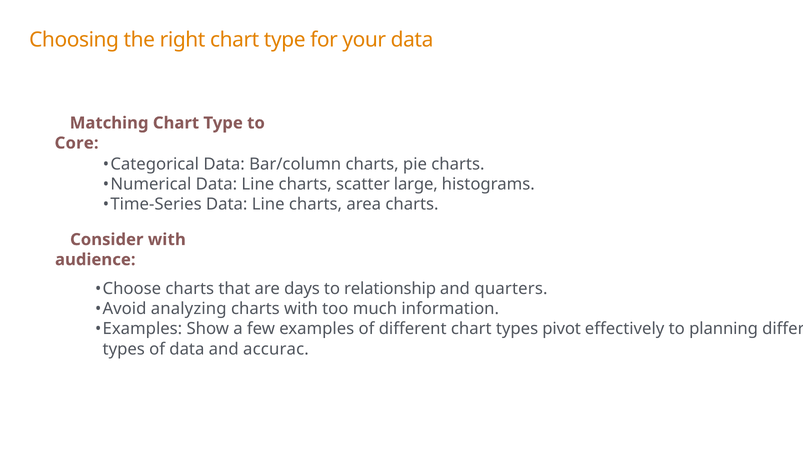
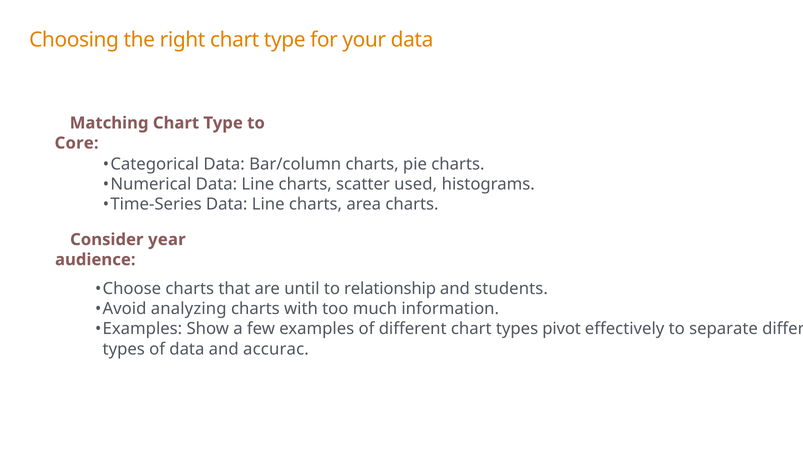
large: large -> used (416, 184)
Consider with: with -> year (167, 239)
days: days -> until (302, 289)
quarters: quarters -> students (511, 289)
planning: planning -> separate (724, 329)
